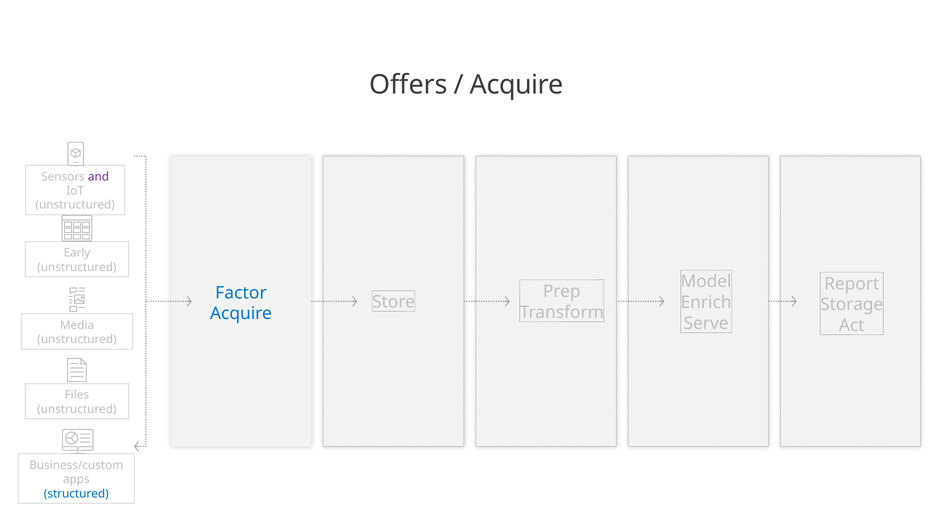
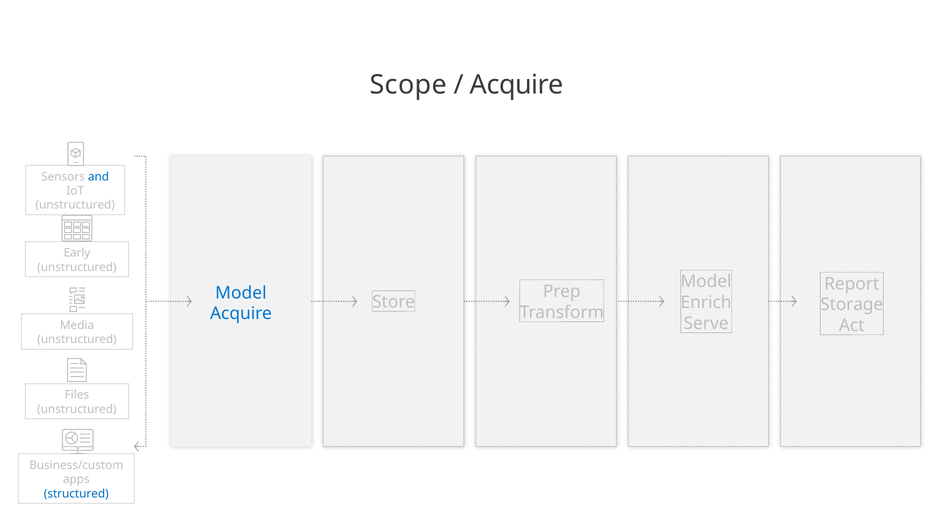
Offers: Offers -> Scope (408, 85)
and colour: purple -> blue (99, 177)
Factor: Factor -> Model (241, 293)
